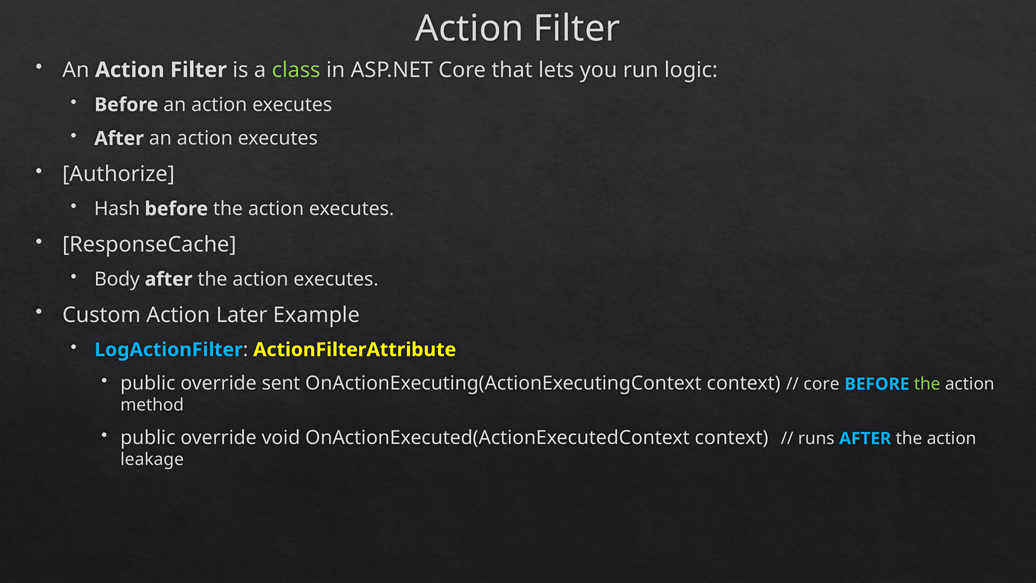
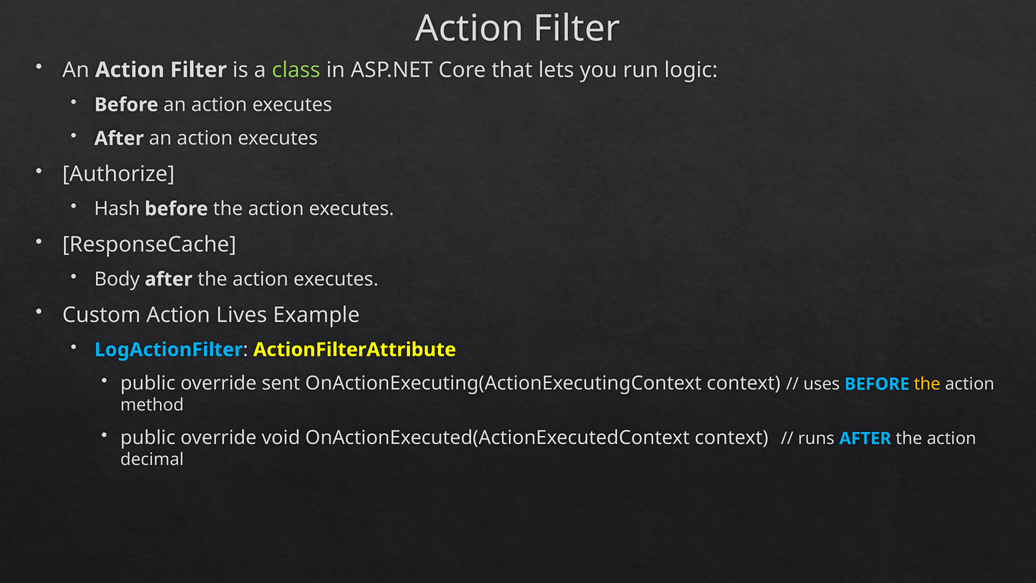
Later: Later -> Lives (242, 315)
core: core -> uses (822, 384)
the colour: light green -> yellow (927, 384)
leakage: leakage -> decimal (152, 459)
